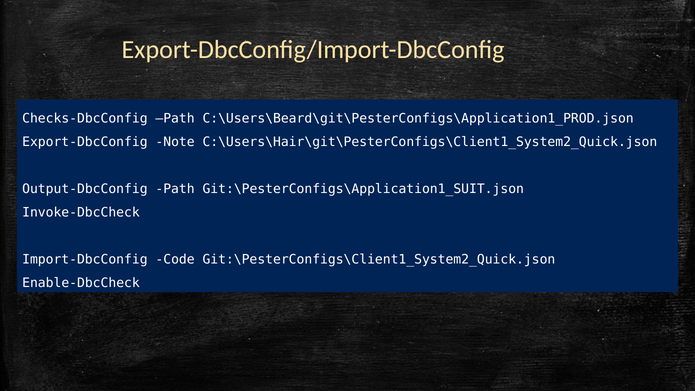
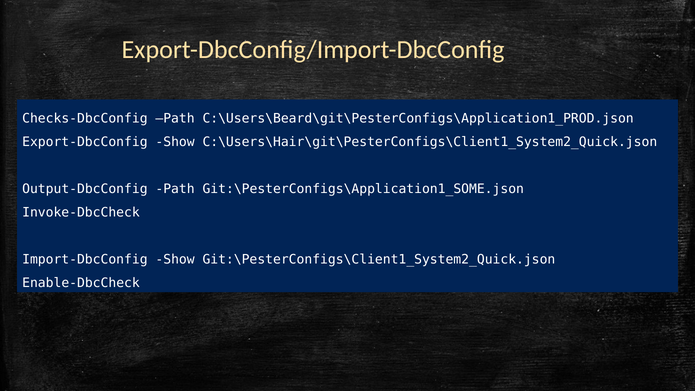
Export-DbcConfig Note: Note -> Show (175, 142)
Git:\PesterConfigs\Application1_SUIT.json: Git:\PesterConfigs\Application1_SUIT.json -> Git:\PesterConfigs\Application1_SOME.json (363, 189)
Import-DbcConfig Code: Code -> Show (175, 259)
